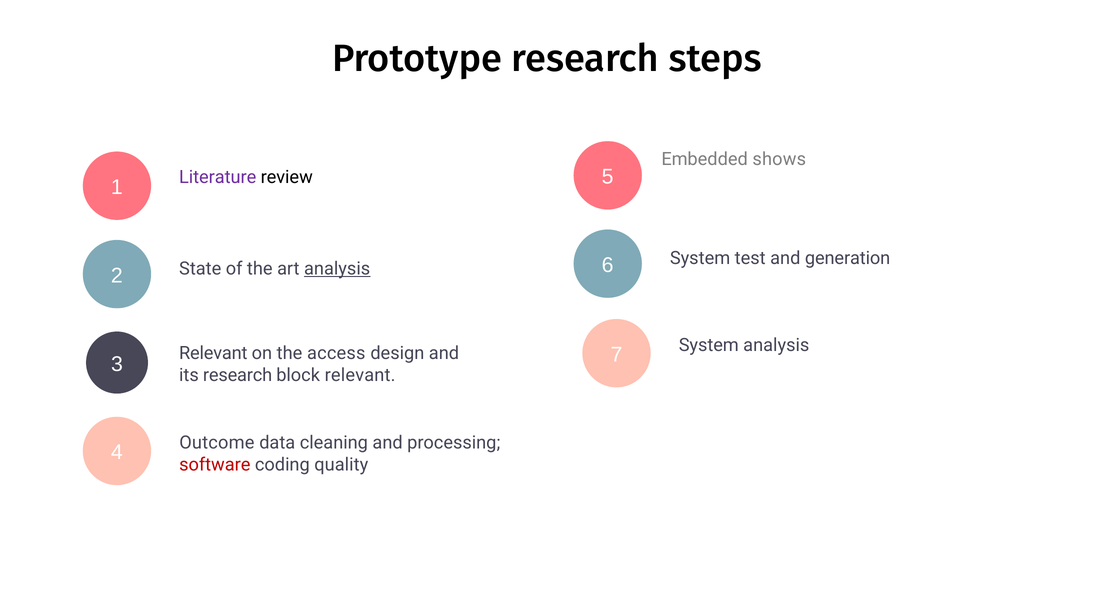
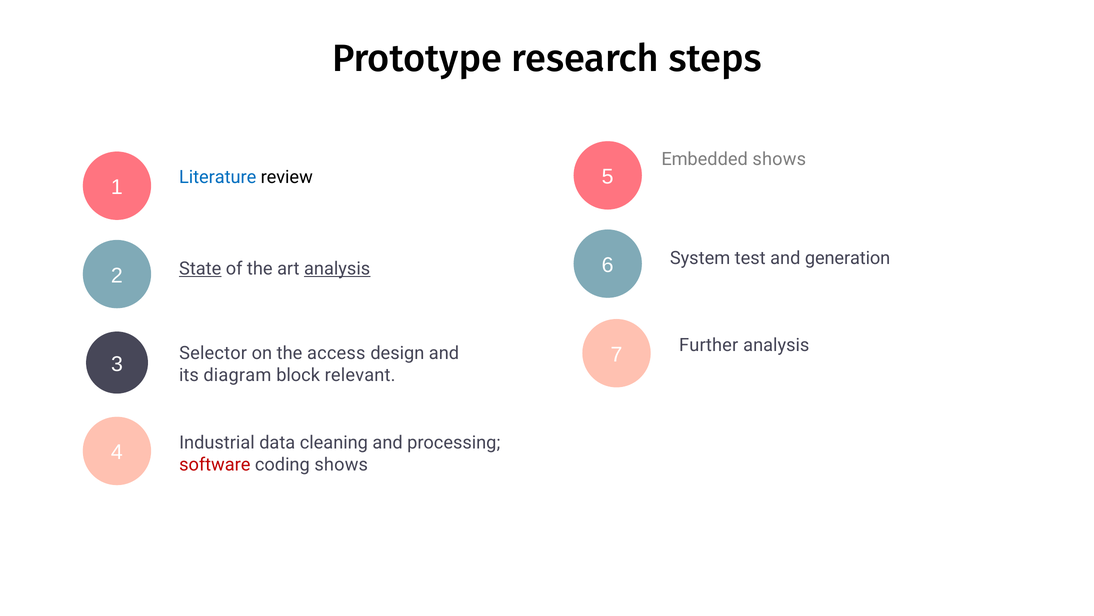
Literature colour: purple -> blue (218, 177)
State underline: none -> present (200, 268)
7 System: System -> Further (709, 345)
3 Relevant: Relevant -> Selector (213, 353)
its research: research -> diagram (237, 375)
Outcome: Outcome -> Industrial (217, 443)
coding quality: quality -> shows (341, 464)
